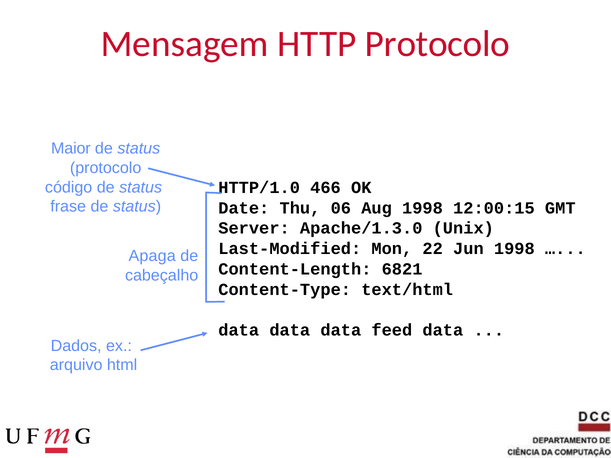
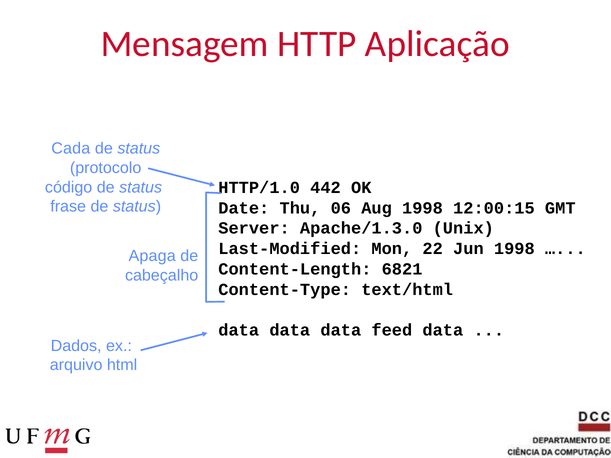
HTTP Protocolo: Protocolo -> Aplicação (437, 44)
Maior: Maior -> Cada (71, 149)
466: 466 -> 442 (325, 188)
